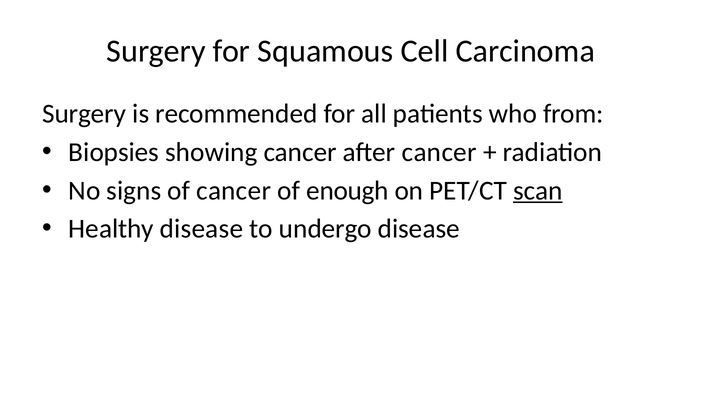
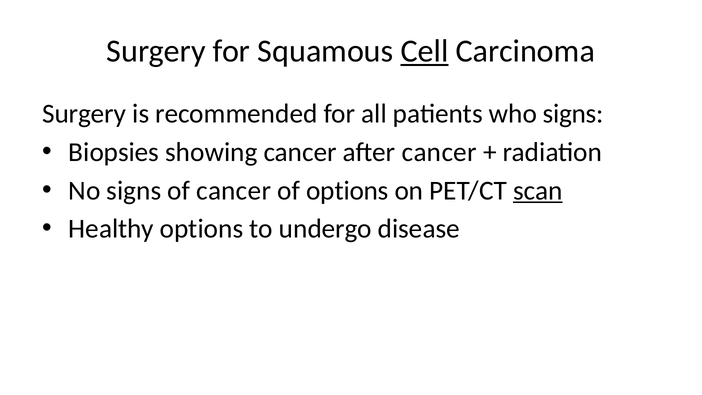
Cell underline: none -> present (425, 51)
who from: from -> signs (573, 114)
of enough: enough -> options (347, 190)
Healthy disease: disease -> options (202, 229)
